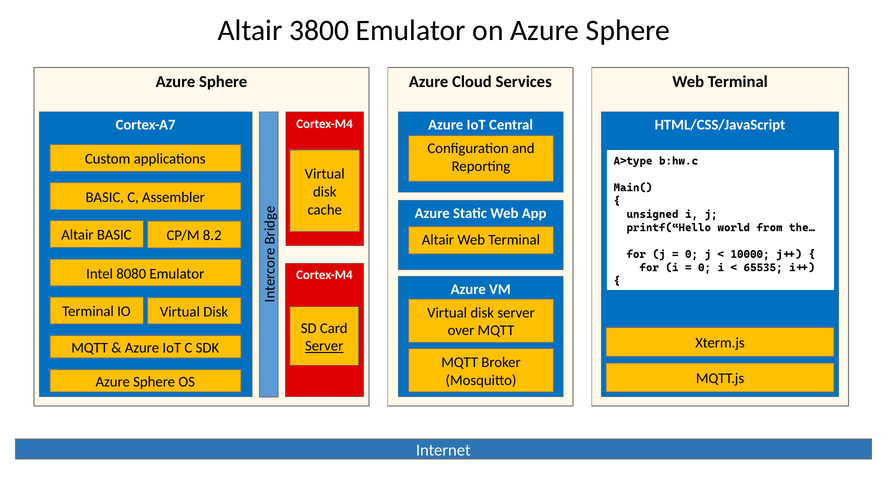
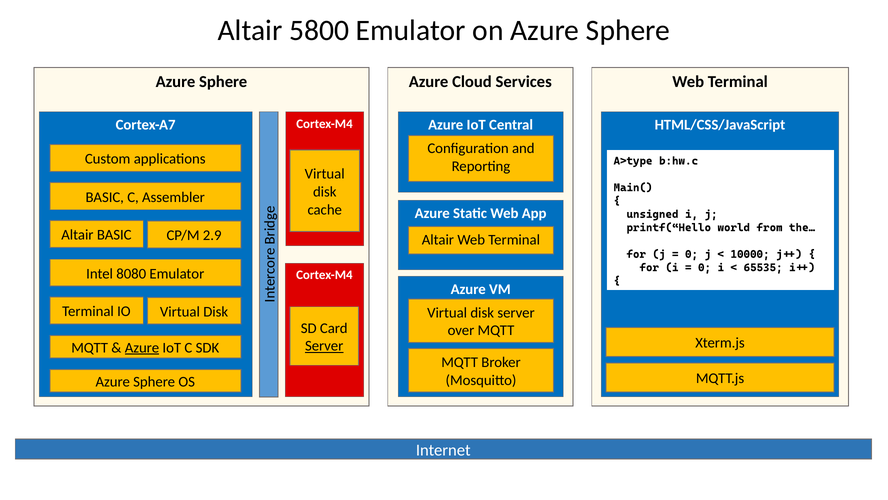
3800: 3800 -> 5800 (319, 30)
8.2: 8.2 -> 2.9 (212, 235)
Azure underline: none -> present (142, 347)
